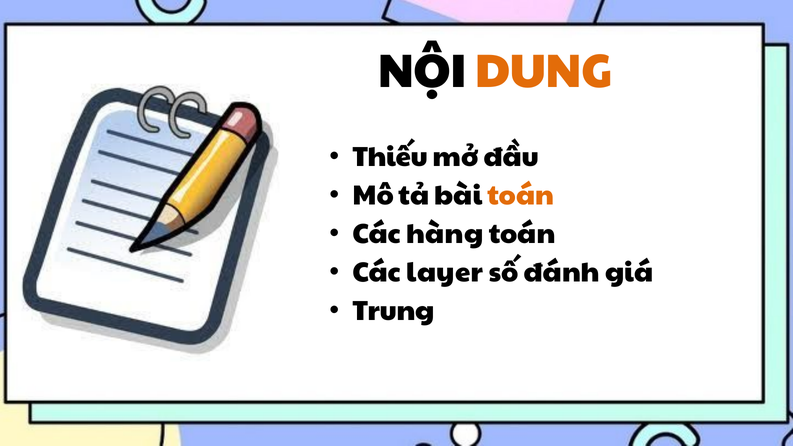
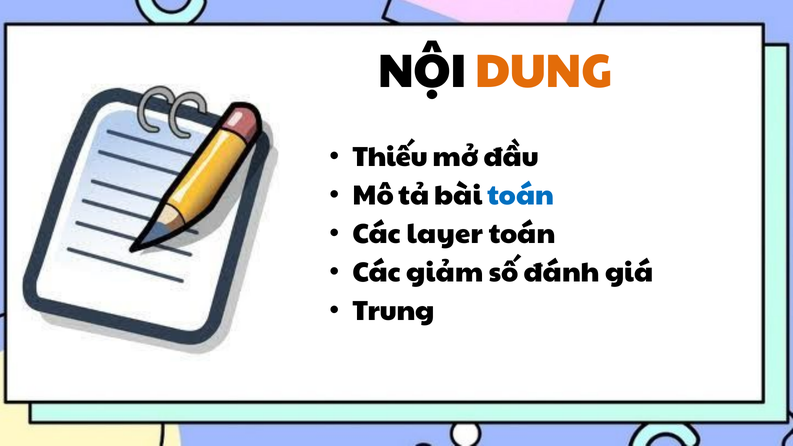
toán colour: orange -> blue (521, 196)
hàng: hàng -> layer (445, 234)
layer: layer -> giảm (445, 273)
